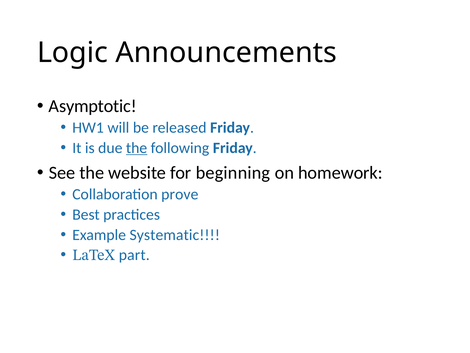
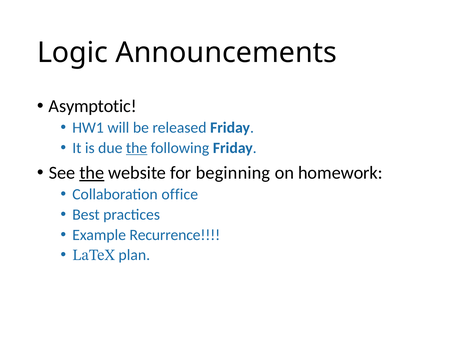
the underline: none -> present (92, 173)
prove: prove -> office (180, 194)
Systematic: Systematic -> Recurrence (175, 235)
part: part -> plan (134, 255)
